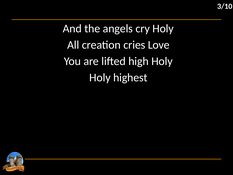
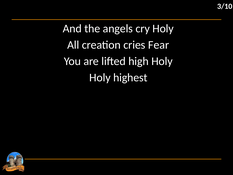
Love: Love -> Fear (159, 45)
